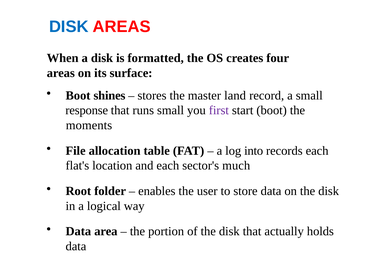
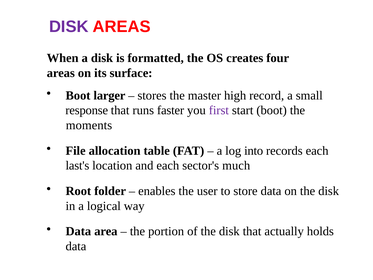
DISK colour: blue -> purple (69, 27)
shines: shines -> larger (109, 95)
land: land -> high (235, 95)
runs small: small -> faster (171, 110)
flat's: flat's -> last's (77, 165)
